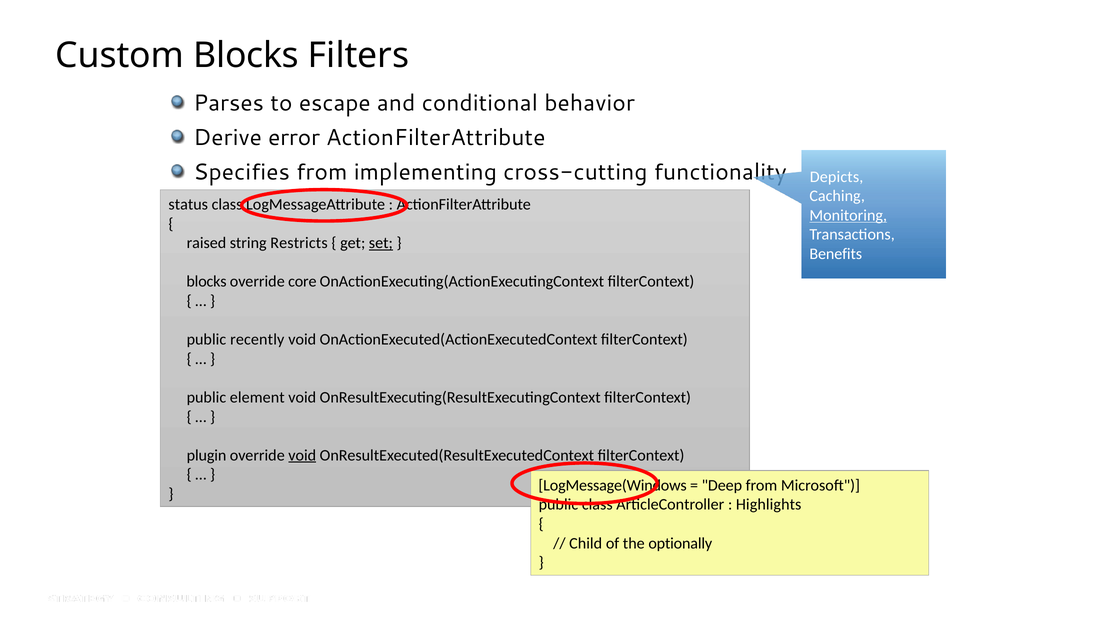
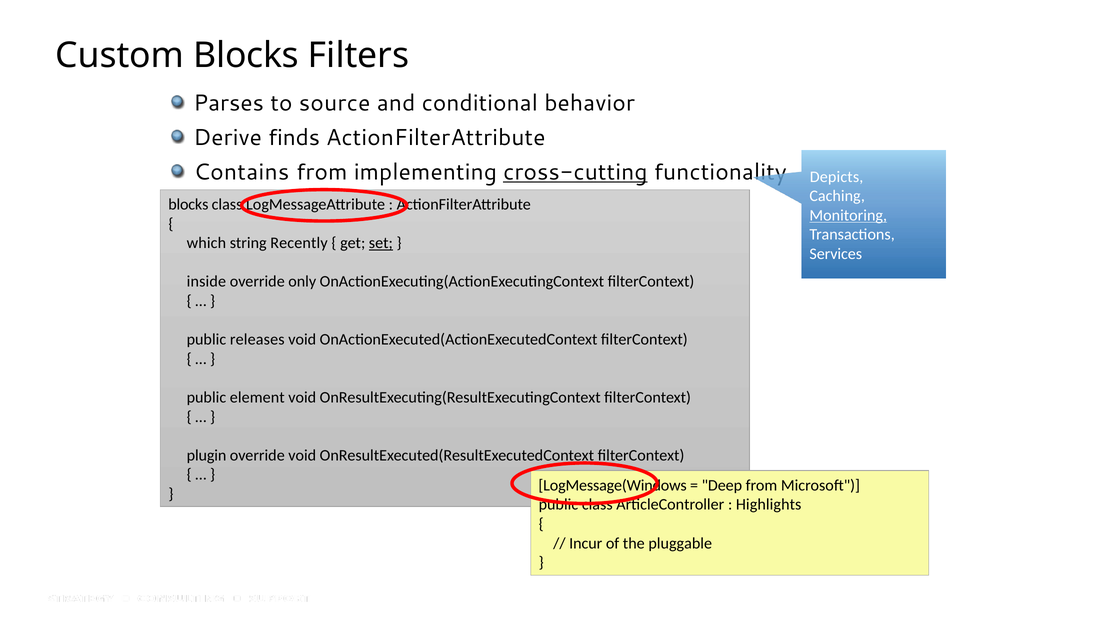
escape: escape -> source (335, 103)
error: error -> finds (294, 138)
Specifies: Specifies -> Contains (242, 172)
cross-cutting underline: none -> present (575, 172)
status: status -> blocks (188, 204)
raised: raised -> which (206, 243)
Restricts: Restricts -> Recently (299, 243)
Benefits: Benefits -> Services (836, 254)
blocks: blocks -> inside (206, 282)
core: core -> only (302, 282)
recently: recently -> releases (257, 339)
void underline: present -> none (302, 455)
Child: Child -> Incur (586, 543)
optionally: optionally -> pluggable (680, 543)
